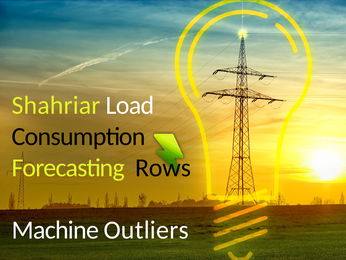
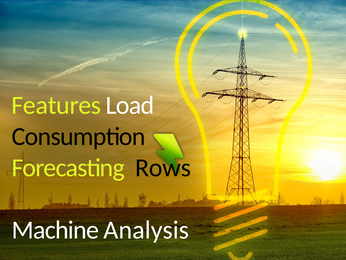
Shahriar: Shahriar -> Features (56, 105)
Outliers: Outliers -> Analysis (146, 230)
